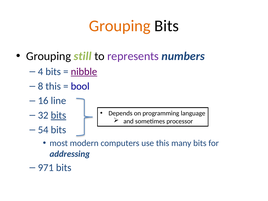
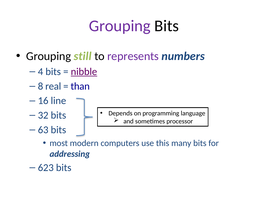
Grouping colour: orange -> purple (120, 26)
8 this: this -> real (53, 86)
bool: bool -> than (80, 86)
bits underline: present -> none (58, 115)
54: 54 -> 63 (43, 130)
971: 971 -> 623 (46, 168)
